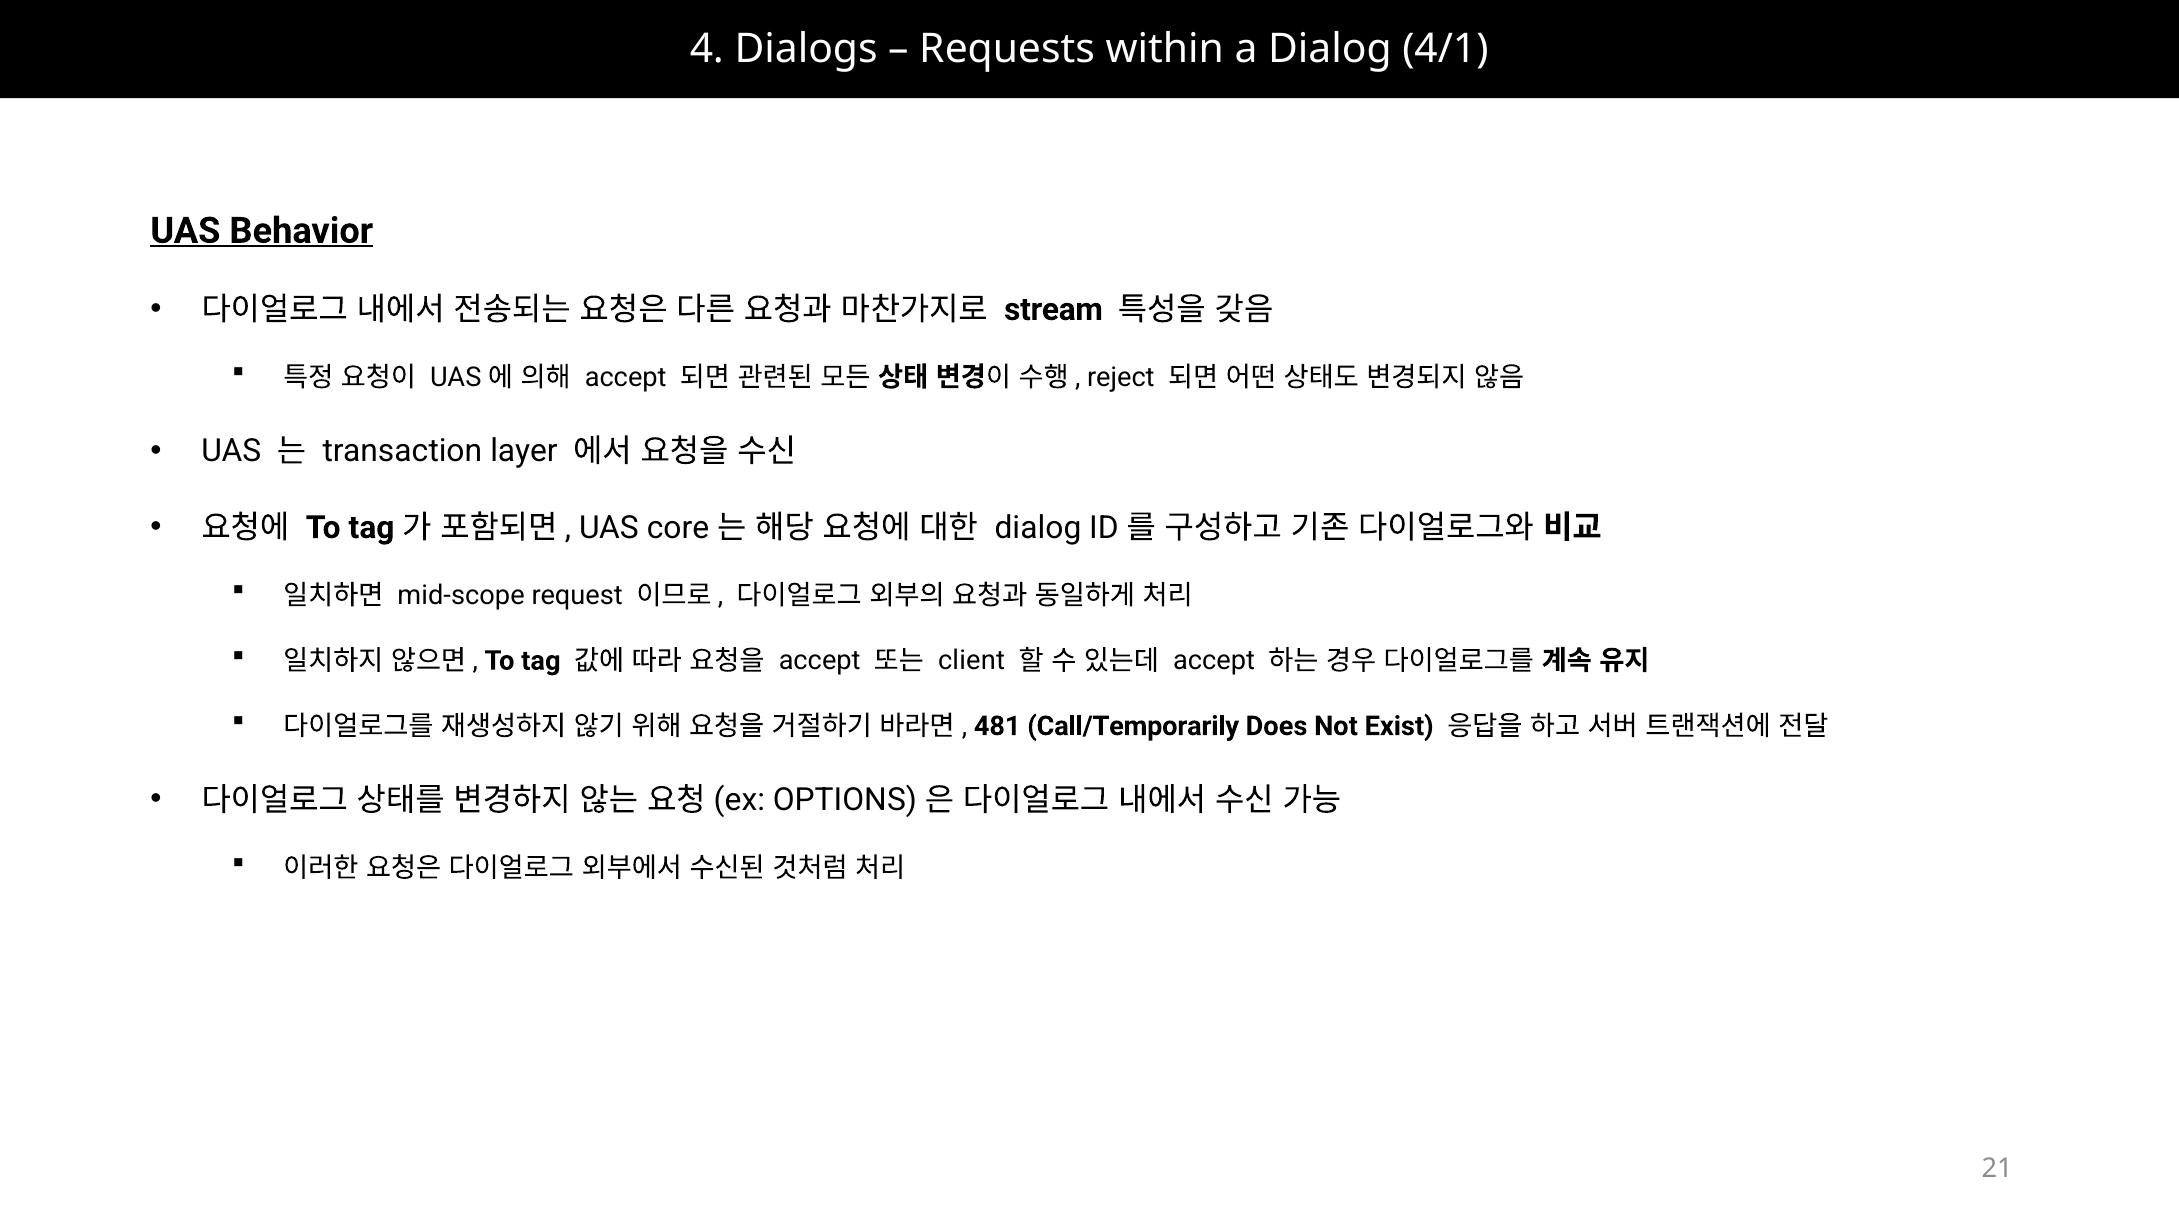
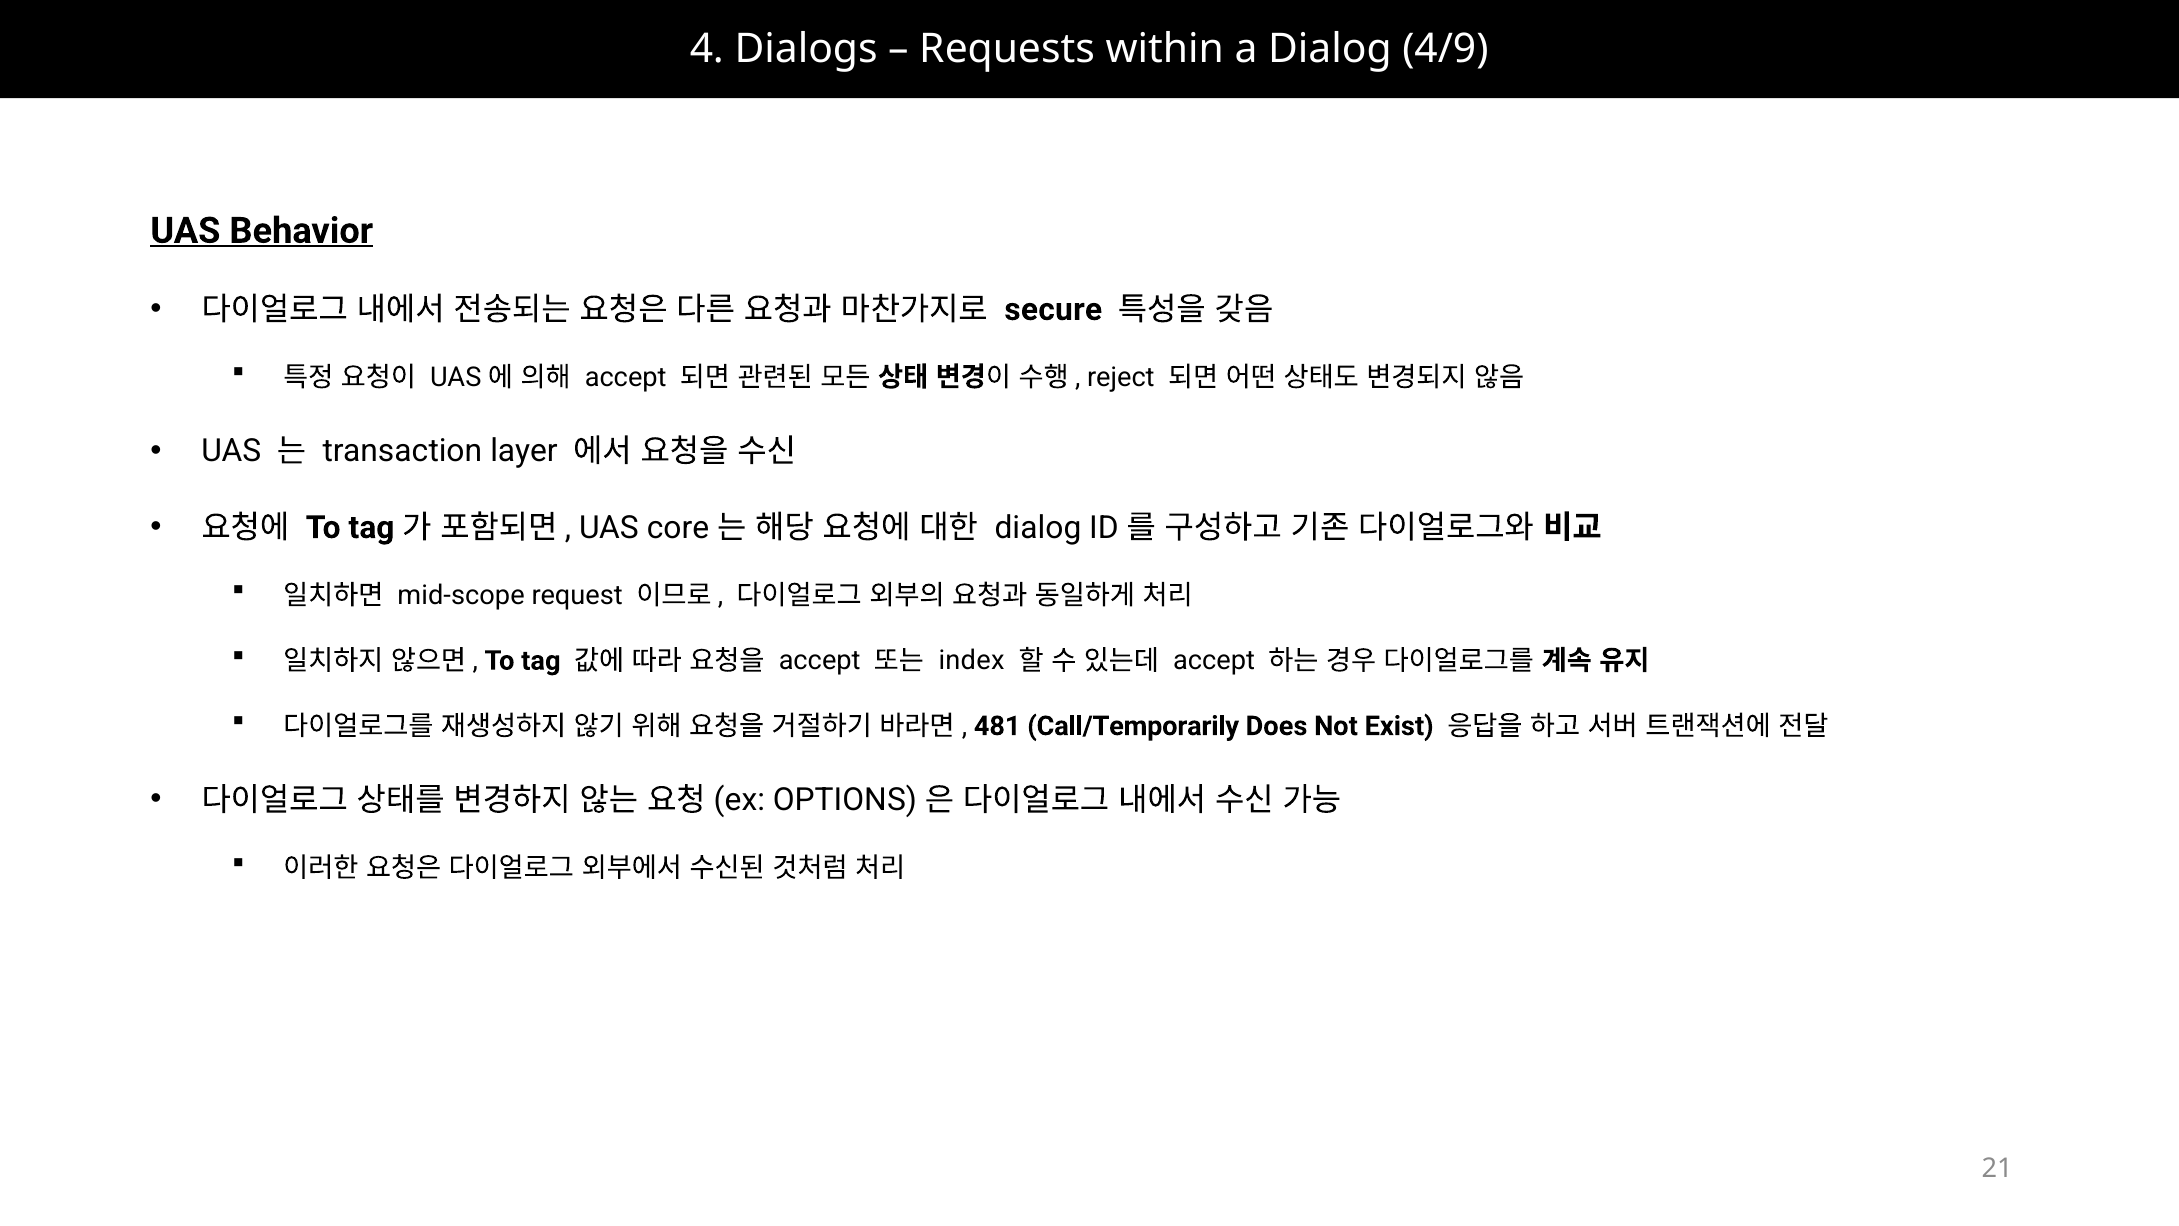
4/1: 4/1 -> 4/9 (1445, 49)
stream: stream -> secure (1053, 309)
client: client -> index (972, 661)
